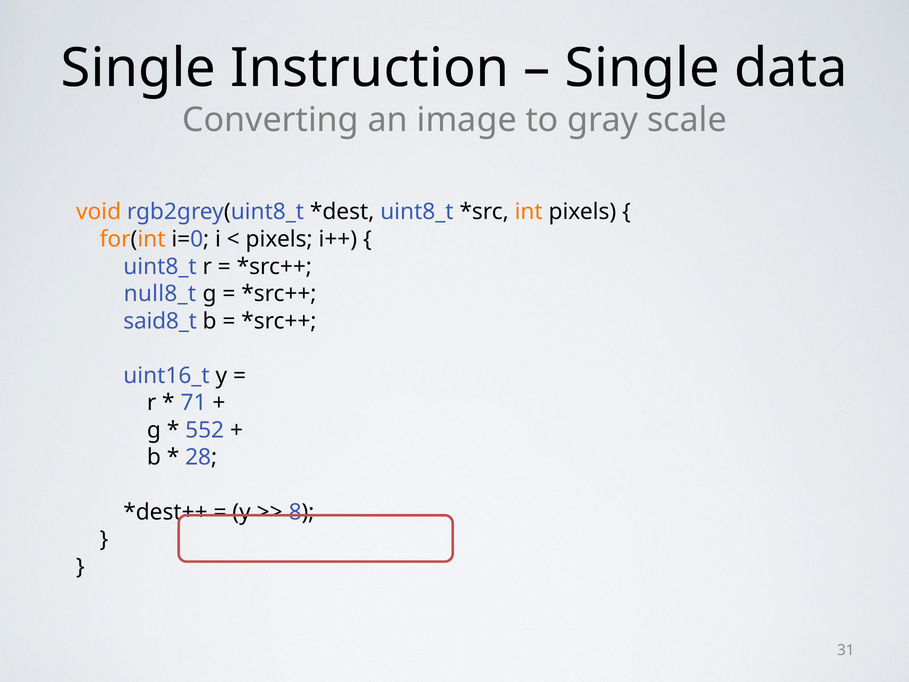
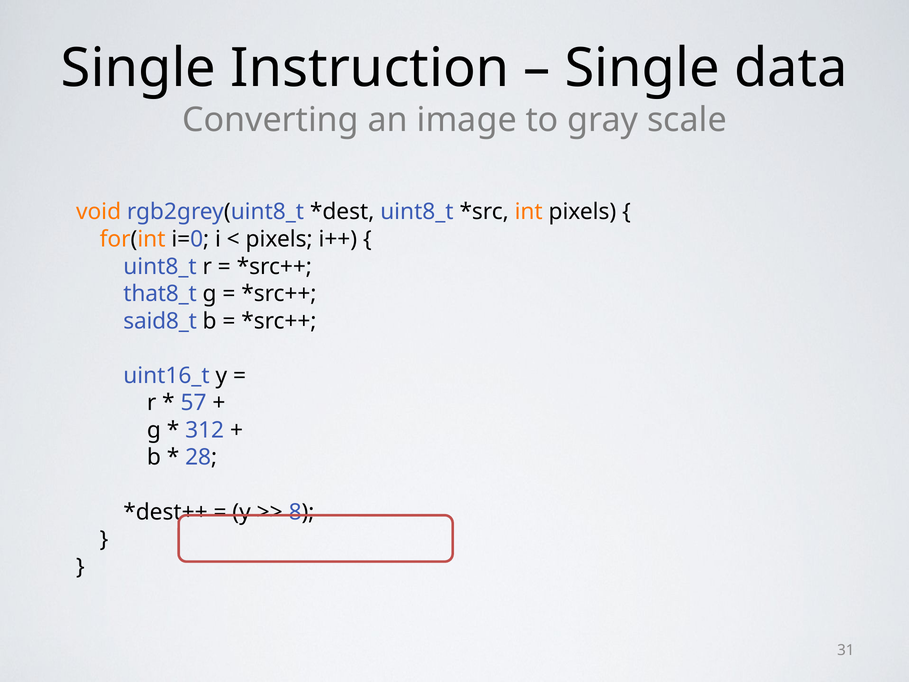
null8_t: null8_t -> that8_t (160, 294)
71: 71 -> 57 (194, 403)
552: 552 -> 312 (205, 430)
